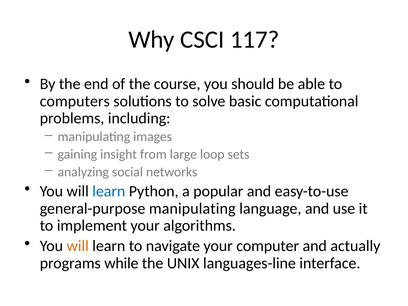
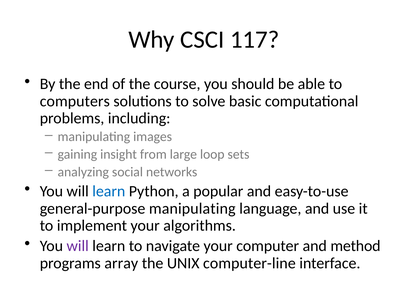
will colour: orange -> purple (78, 246)
actually: actually -> method (355, 246)
while: while -> array (121, 263)
languages-line: languages-line -> computer-line (249, 263)
